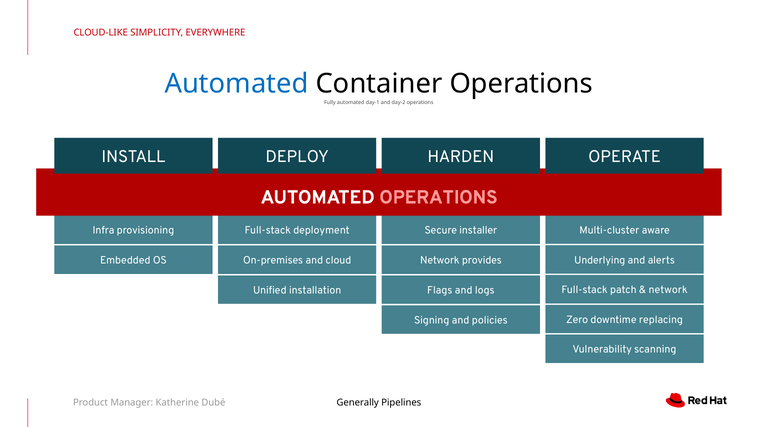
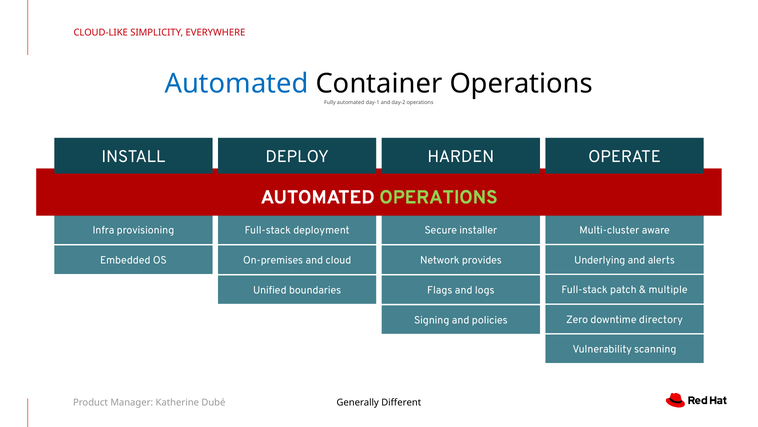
OPERATIONS colour: pink -> light green (438, 197)
network: network -> multiple (668, 290)
installation: installation -> boundaries (315, 290)
replacing: replacing -> directory (661, 319)
Pipelines: Pipelines -> Different (401, 402)
